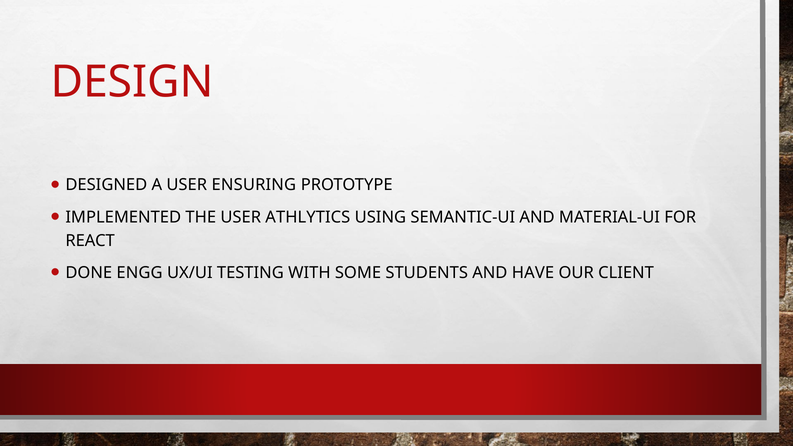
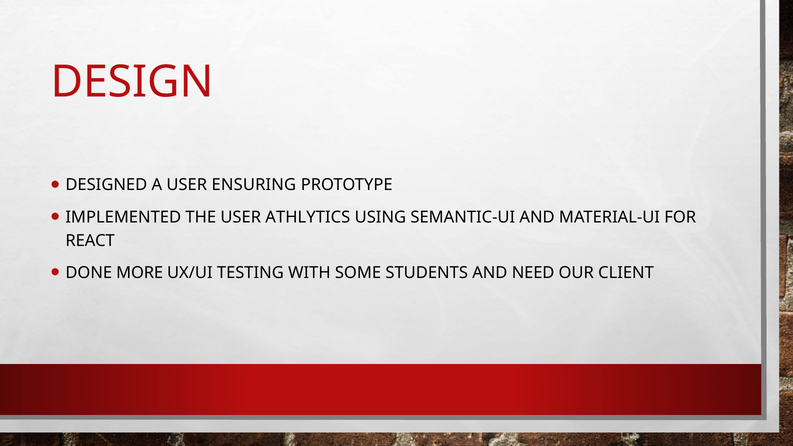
ENGG: ENGG -> MORE (140, 273)
HAVE: HAVE -> NEED (533, 273)
